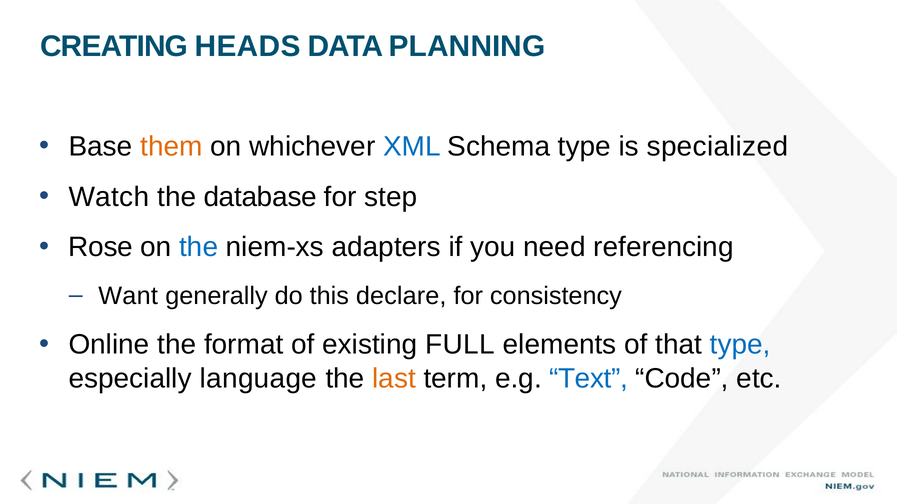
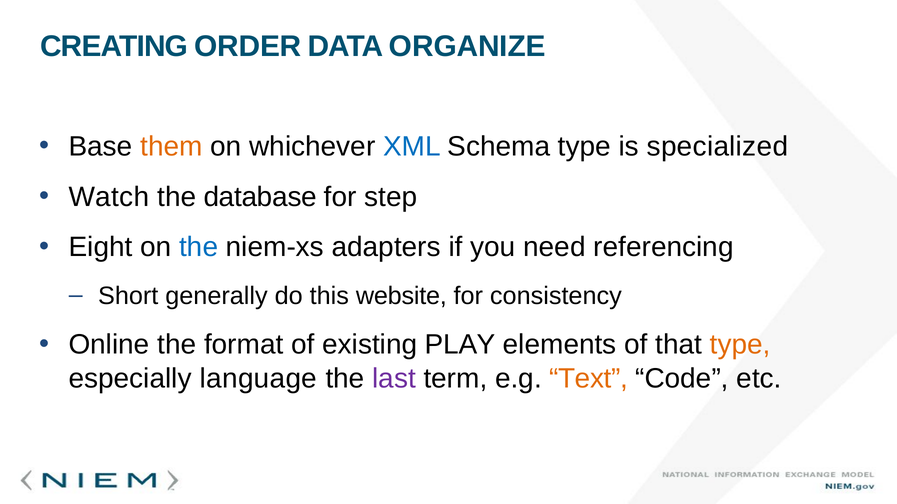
HEADS: HEADS -> ORDER (248, 47)
PLANNING: PLANNING -> ORGANIZE (467, 47)
Rose: Rose -> Eight (101, 248)
Want: Want -> Short (128, 296)
declare: declare -> website (401, 296)
FULL: FULL -> PLAY (460, 345)
type colour: blue -> orange (740, 345)
last colour: orange -> purple (394, 379)
Text colour: blue -> orange (589, 379)
